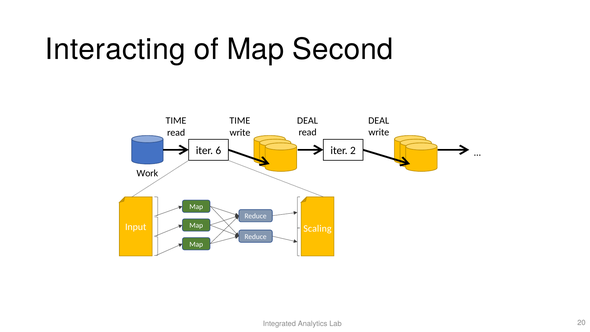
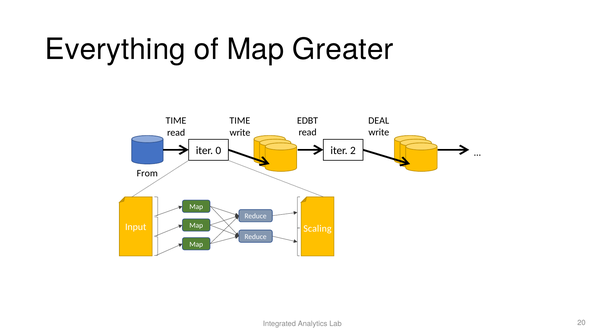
Interacting: Interacting -> Everything (115, 50)
Second: Second -> Greater (343, 50)
DEAL: DEAL -> EDBT (308, 120)
6: 6 -> 0 (218, 150)
Work: Work -> From (147, 173)
